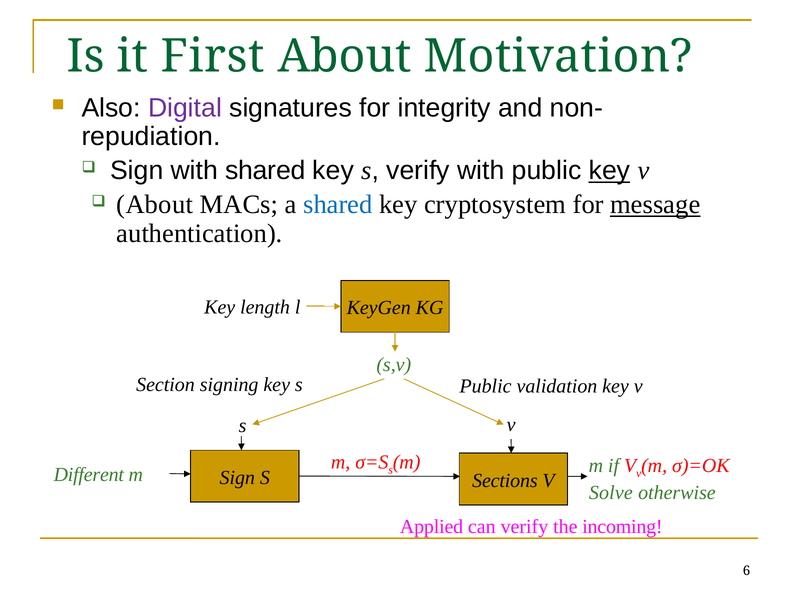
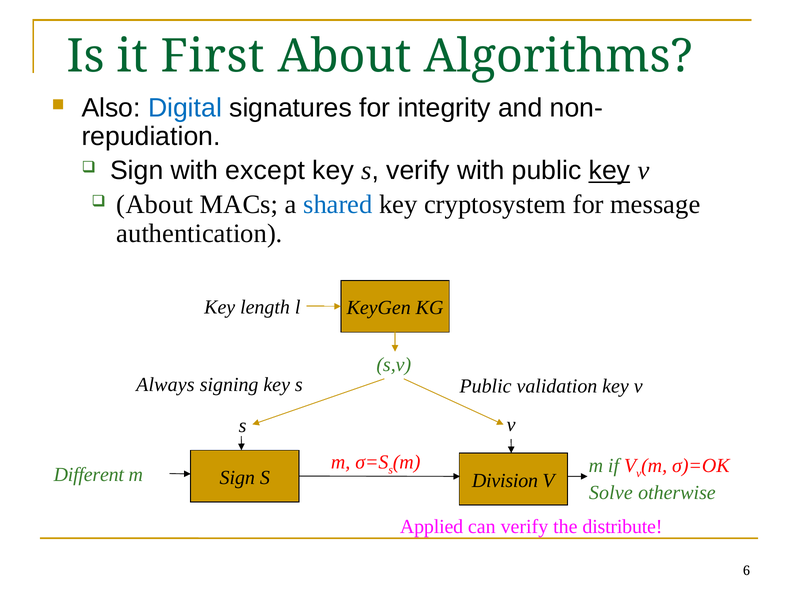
Motivation: Motivation -> Algorithms (558, 56)
Digital colour: purple -> blue (185, 108)
with shared: shared -> except (265, 171)
message underline: present -> none (655, 205)
Section: Section -> Always (165, 385)
Sections: Sections -> Division (505, 481)
incoming: incoming -> distribute (622, 527)
